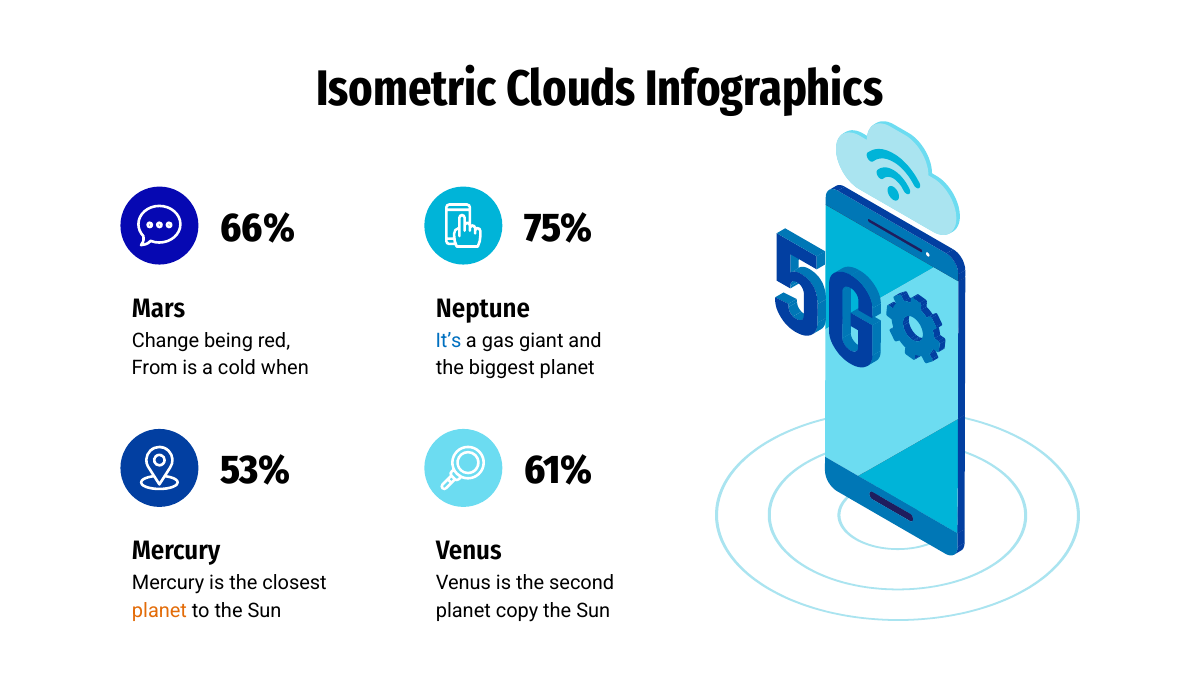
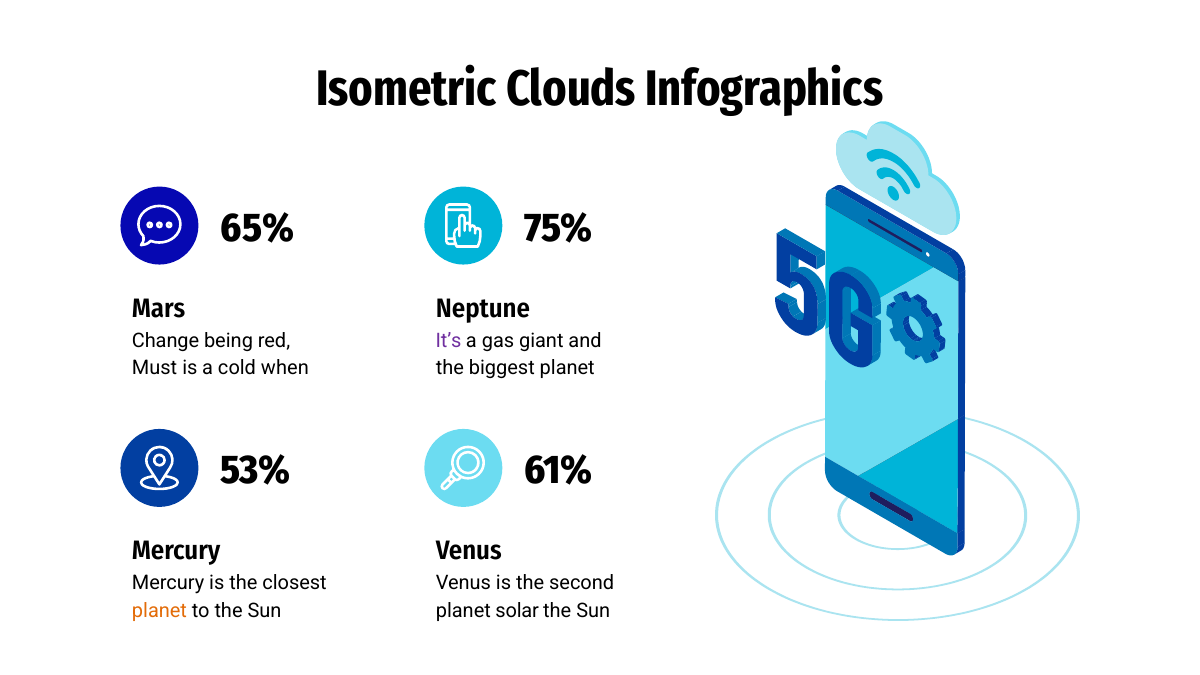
66%: 66% -> 65% (258, 228)
It’s colour: blue -> purple (449, 341)
From: From -> Must (155, 368)
copy: copy -> solar (517, 611)
